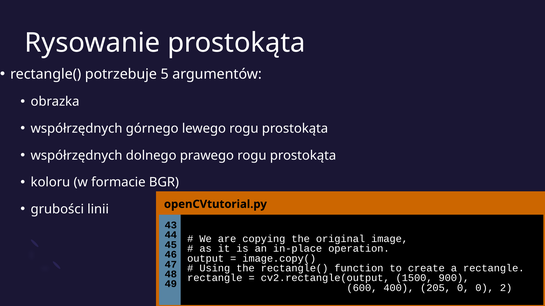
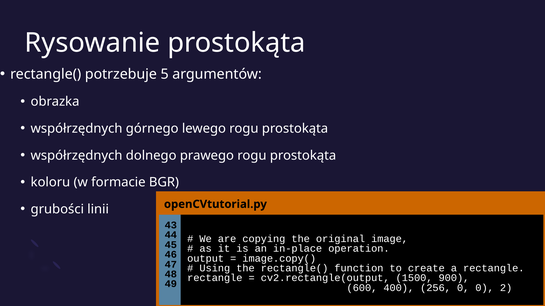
205: 205 -> 256 (436, 288)
